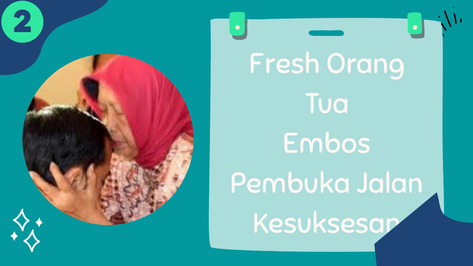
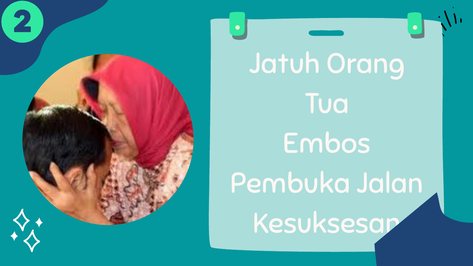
Fresh: Fresh -> Jatuh (285, 64)
